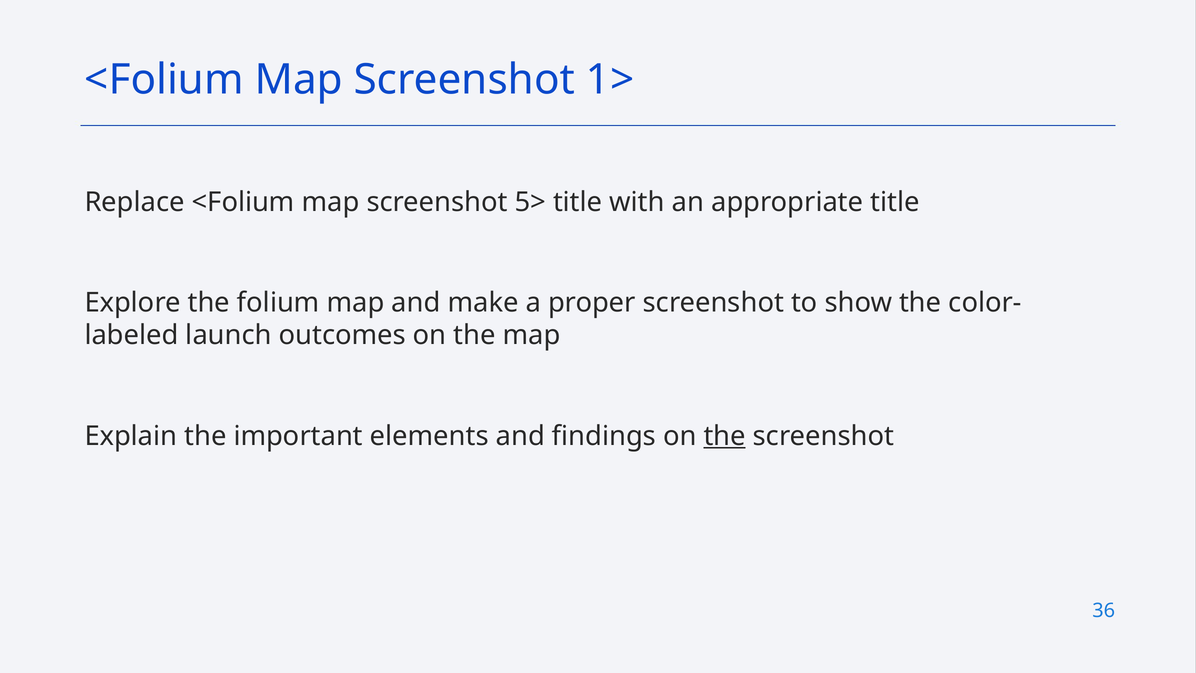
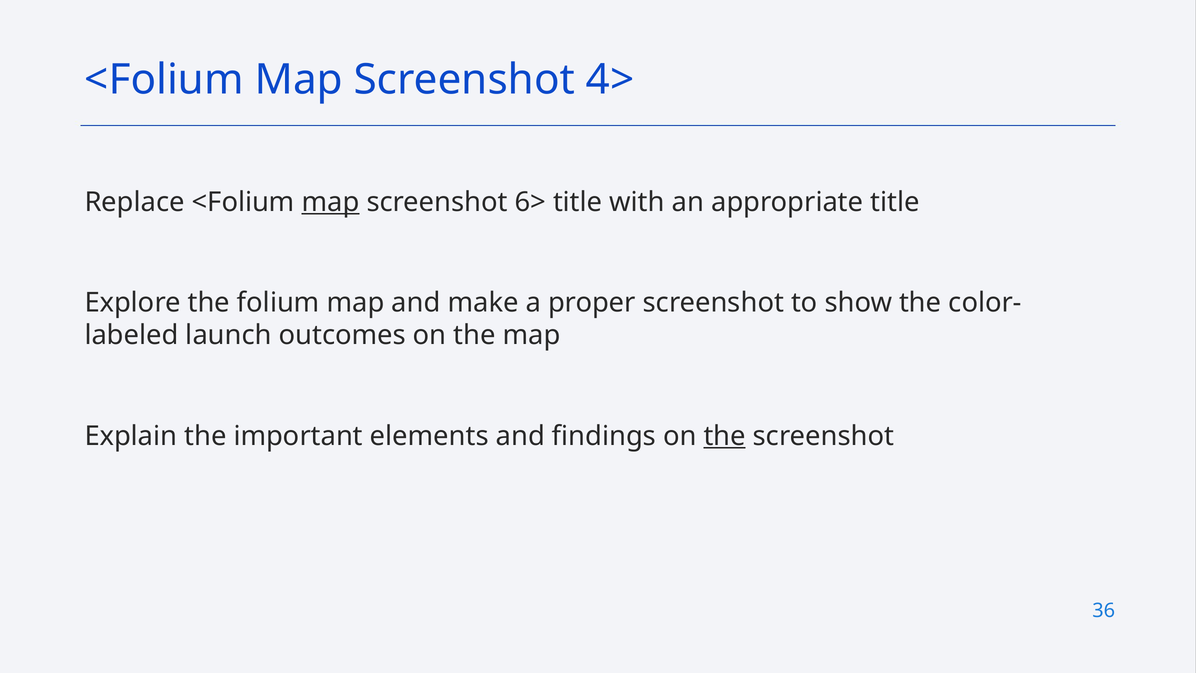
1>: 1> -> 4> (610, 80)
map underline: none -> present (331, 202)
5>: 5> -> 6> (530, 202)
